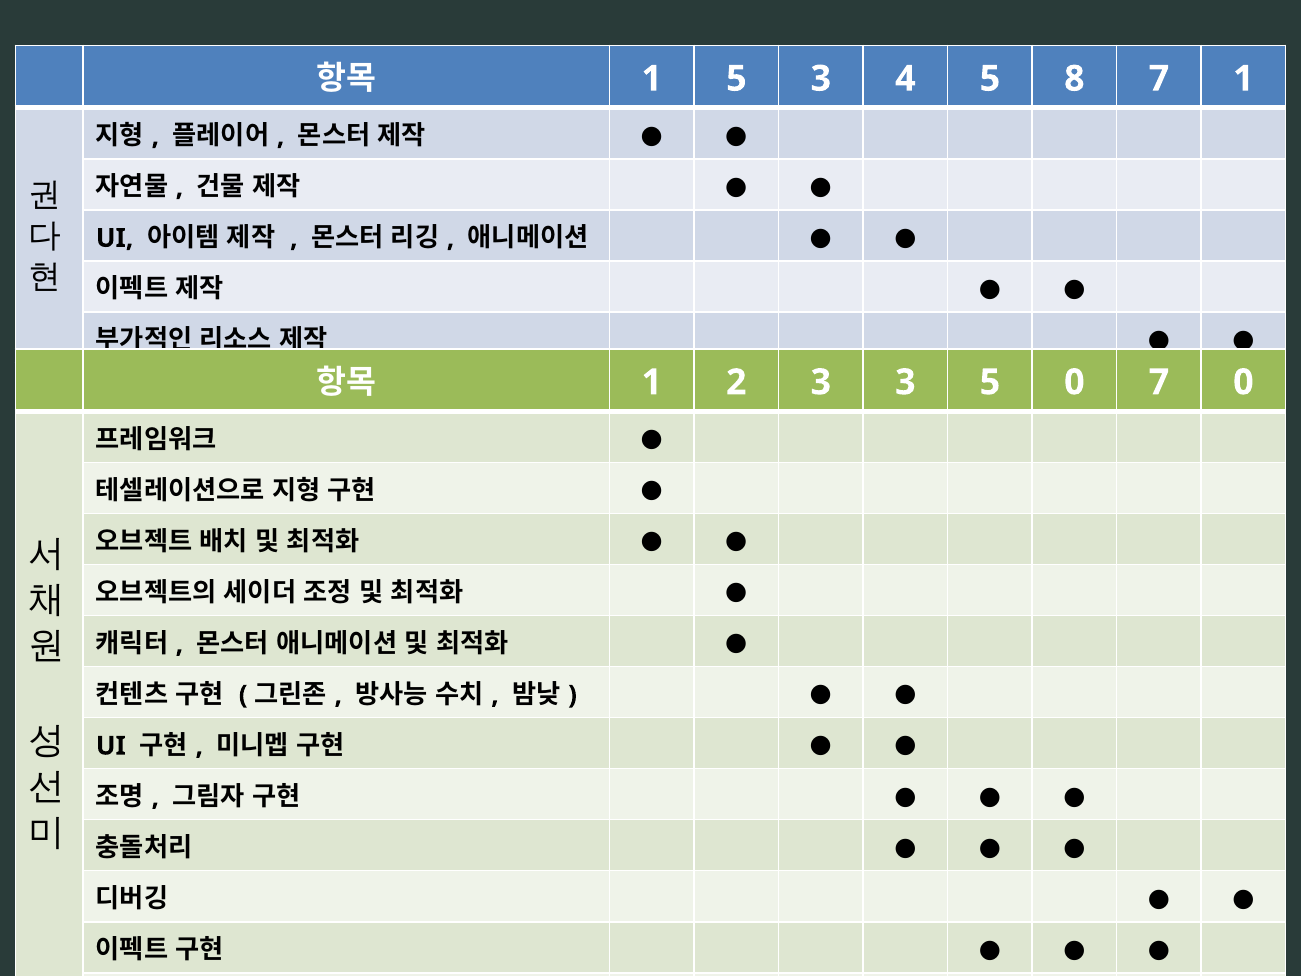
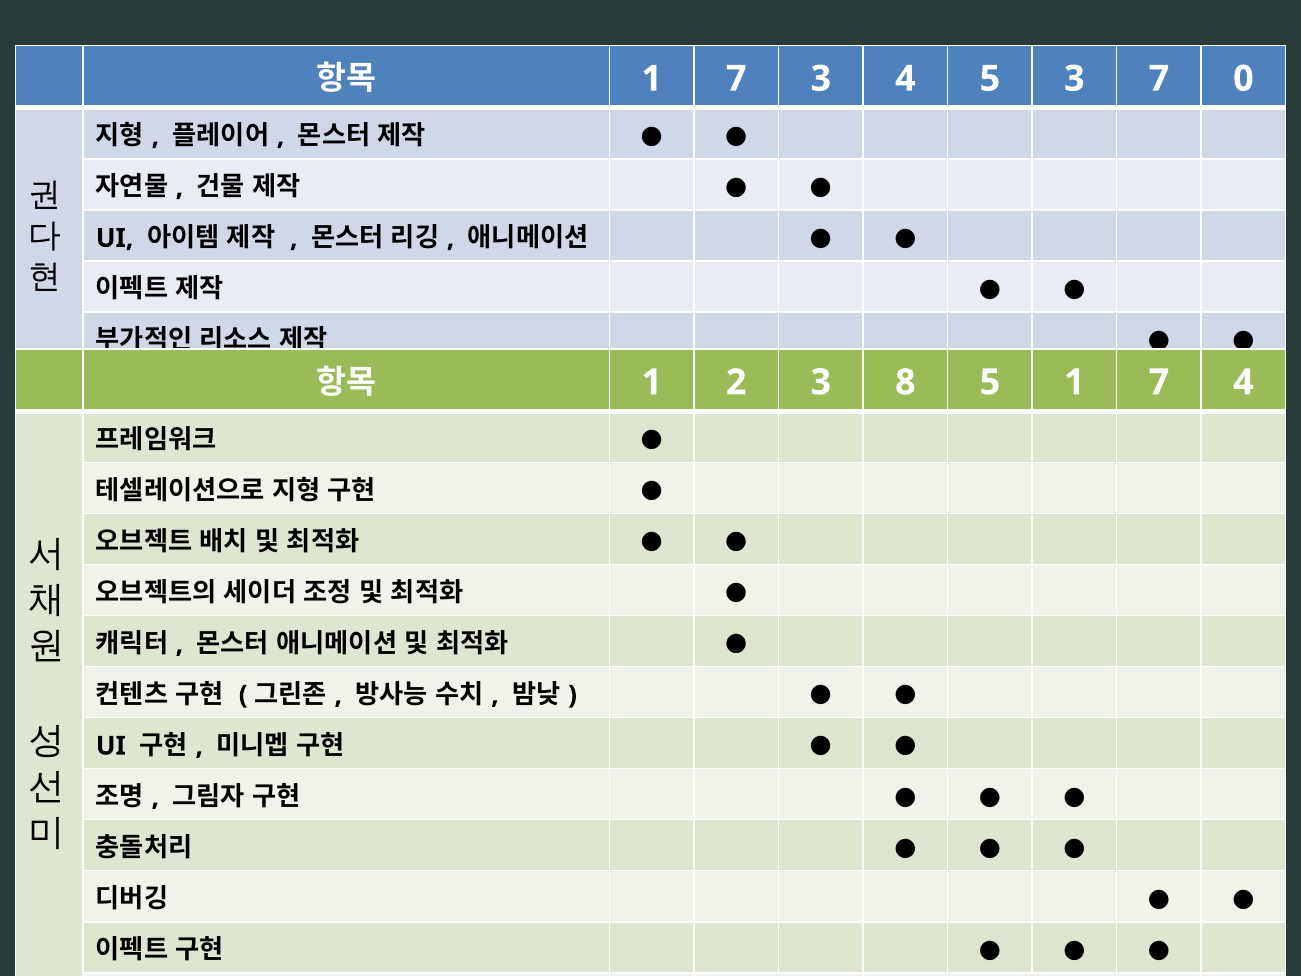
5: 5 -> 7 (736, 79)
5 8: 8 -> 3 (1074, 79)
7 1: 1 -> 0 (1243, 79)
3 3: 3 -> 8 (905, 382)
5 0: 0 -> 1 (1074, 382)
7 0: 0 -> 4 (1243, 382)
